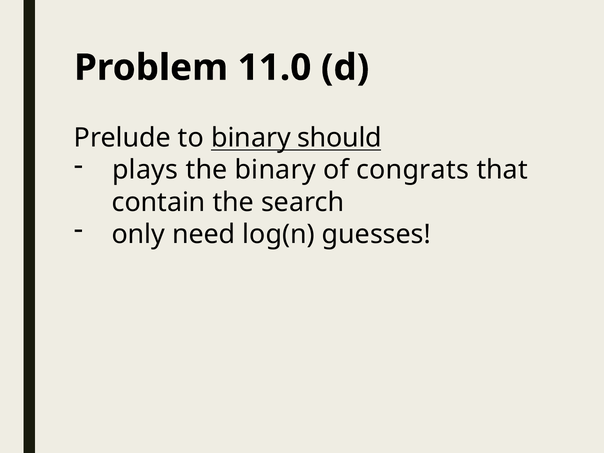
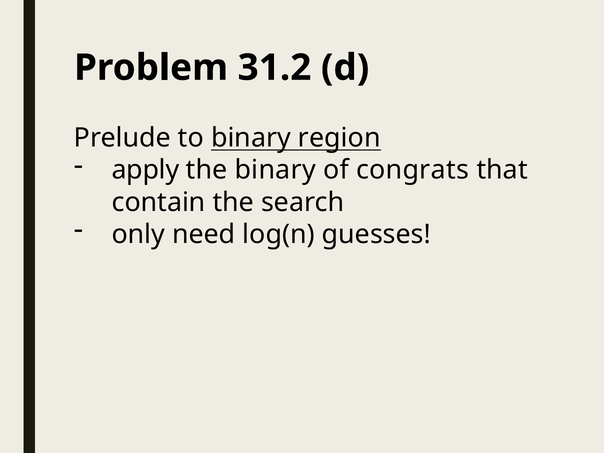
11.0: 11.0 -> 31.2 (274, 68)
should: should -> region (339, 138)
plays: plays -> apply (145, 170)
